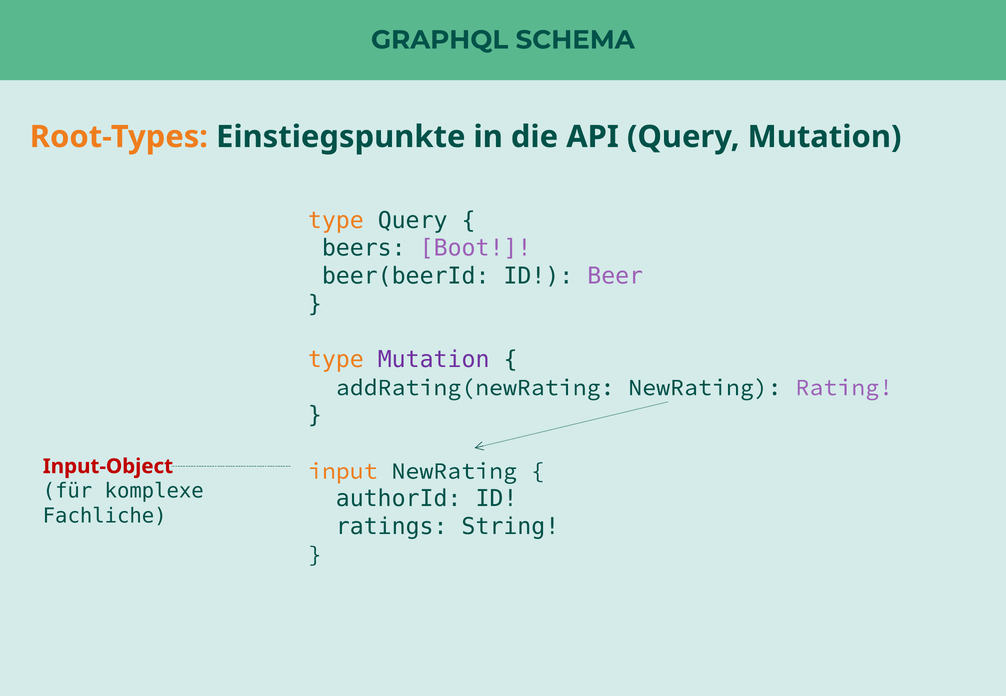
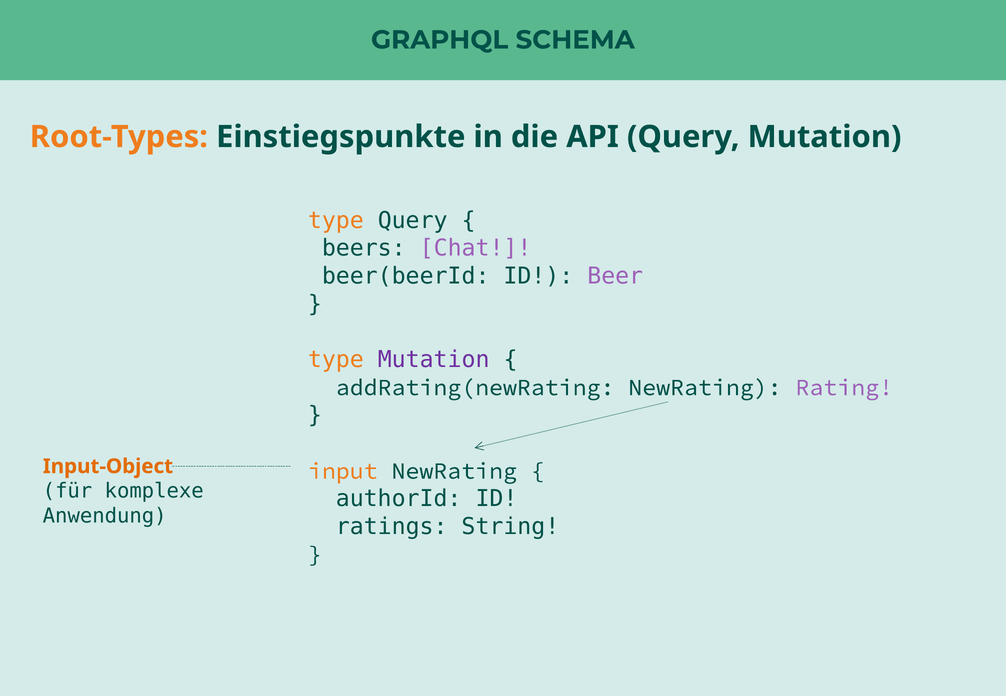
Boot: Boot -> Chat (476, 248)
Input-Object colour: red -> orange (108, 467)
Fachliche: Fachliche -> Anwendung (105, 516)
